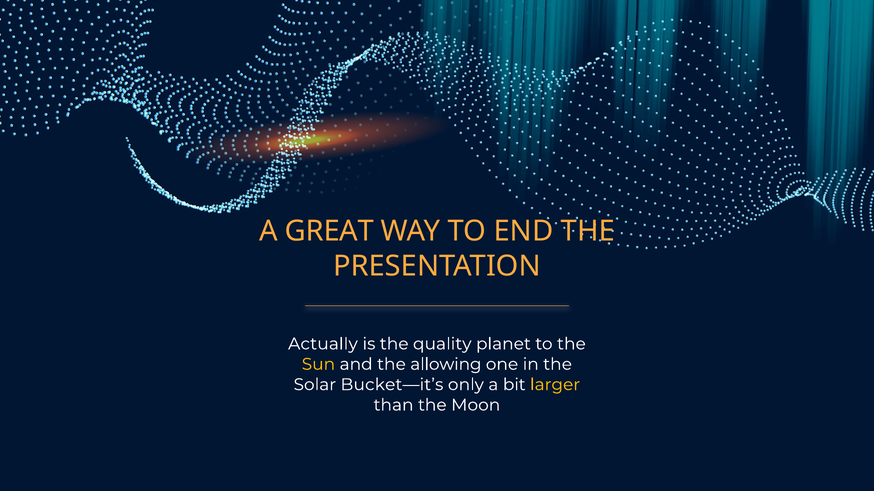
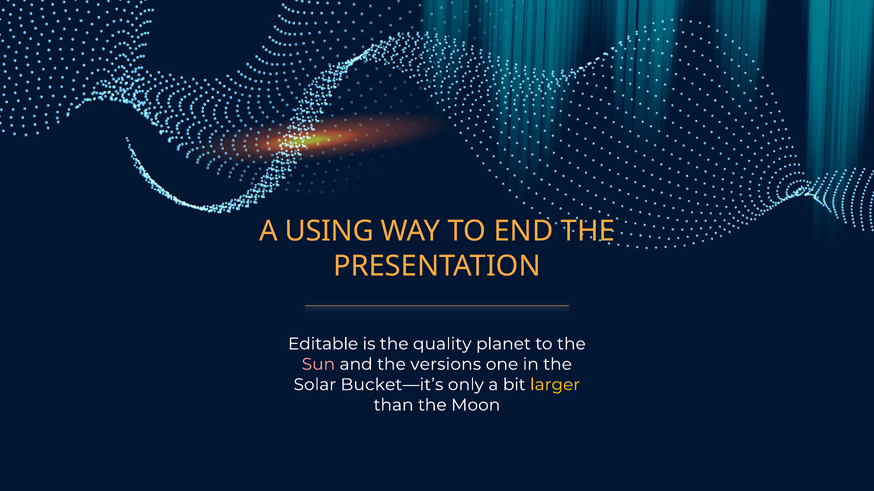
GREAT: GREAT -> USING (329, 231)
Actually: Actually -> Editable (323, 344)
Sun colour: yellow -> pink (318, 365)
allowing: allowing -> versions (446, 365)
